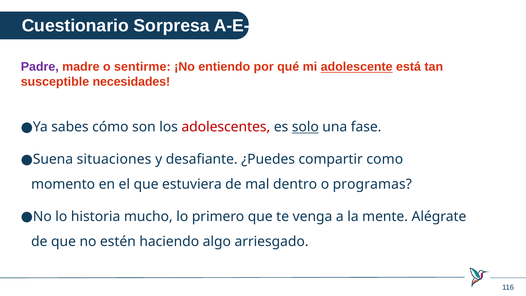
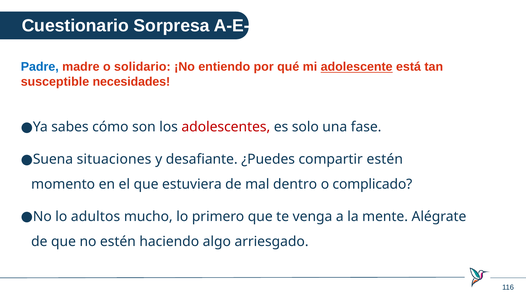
Padre colour: purple -> blue (40, 67)
sentirme: sentirme -> solidario (142, 67)
solo underline: present -> none (305, 127)
compartir como: como -> estén (385, 159)
programas: programas -> complicado (372, 184)
historia: historia -> adultos (96, 217)
